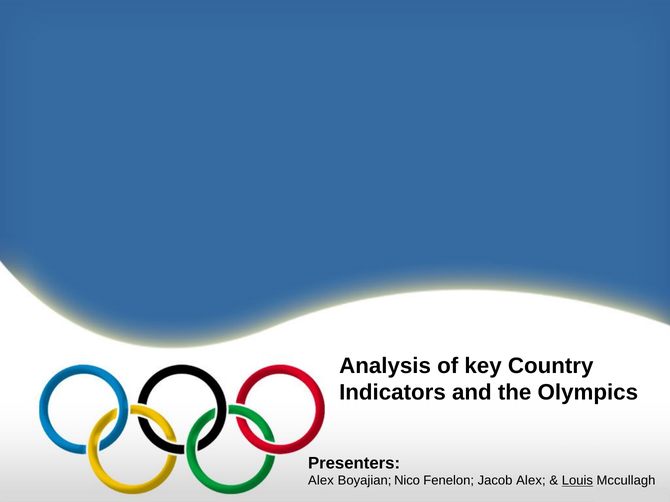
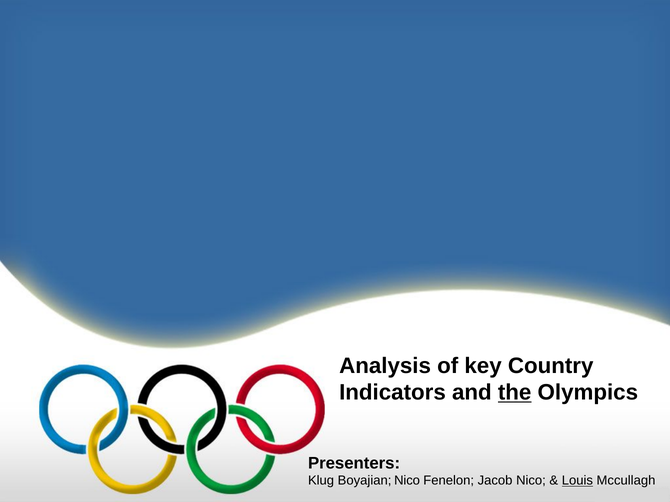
the underline: none -> present (515, 393)
Alex: Alex -> Klug (321, 481)
Jacob Alex: Alex -> Nico (531, 481)
